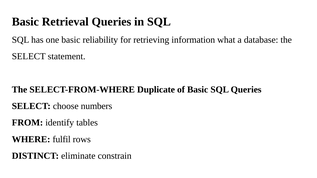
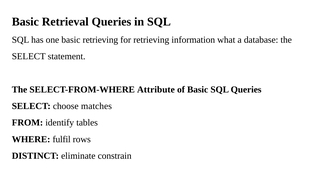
basic reliability: reliability -> retrieving (100, 40)
Duplicate: Duplicate -> Attribute (156, 90)
numbers: numbers -> matches (96, 106)
